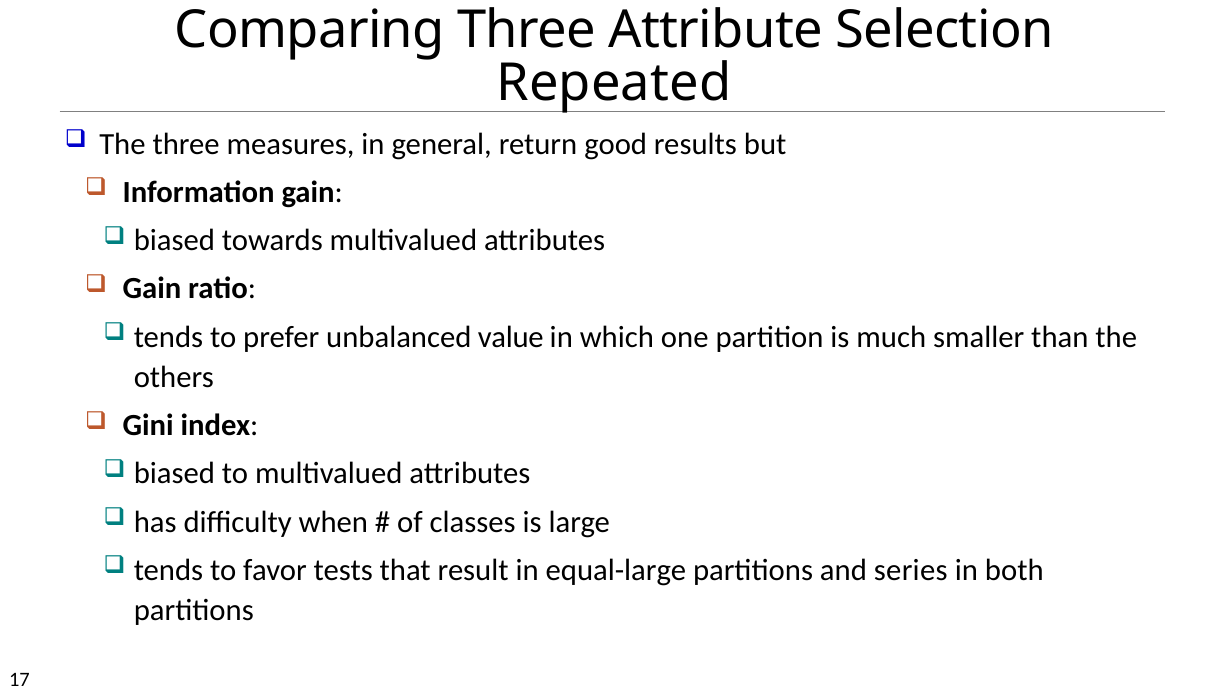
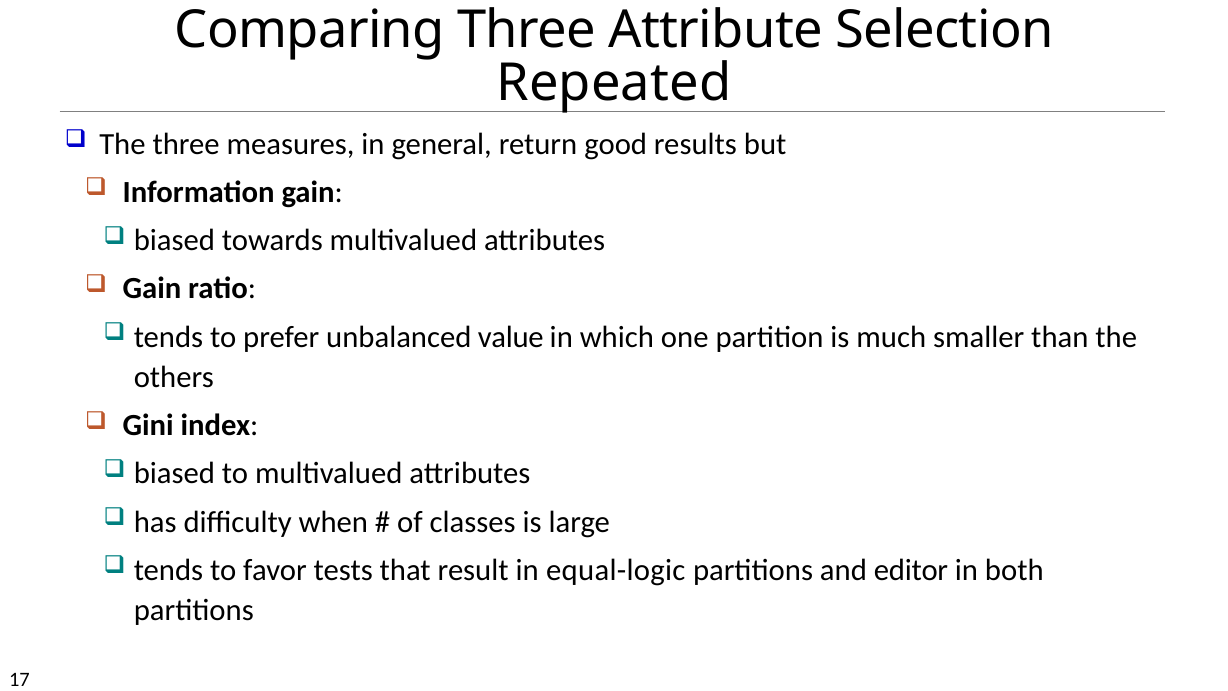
equal-large: equal-large -> equal-logic (616, 570)
series: series -> editor (911, 570)
